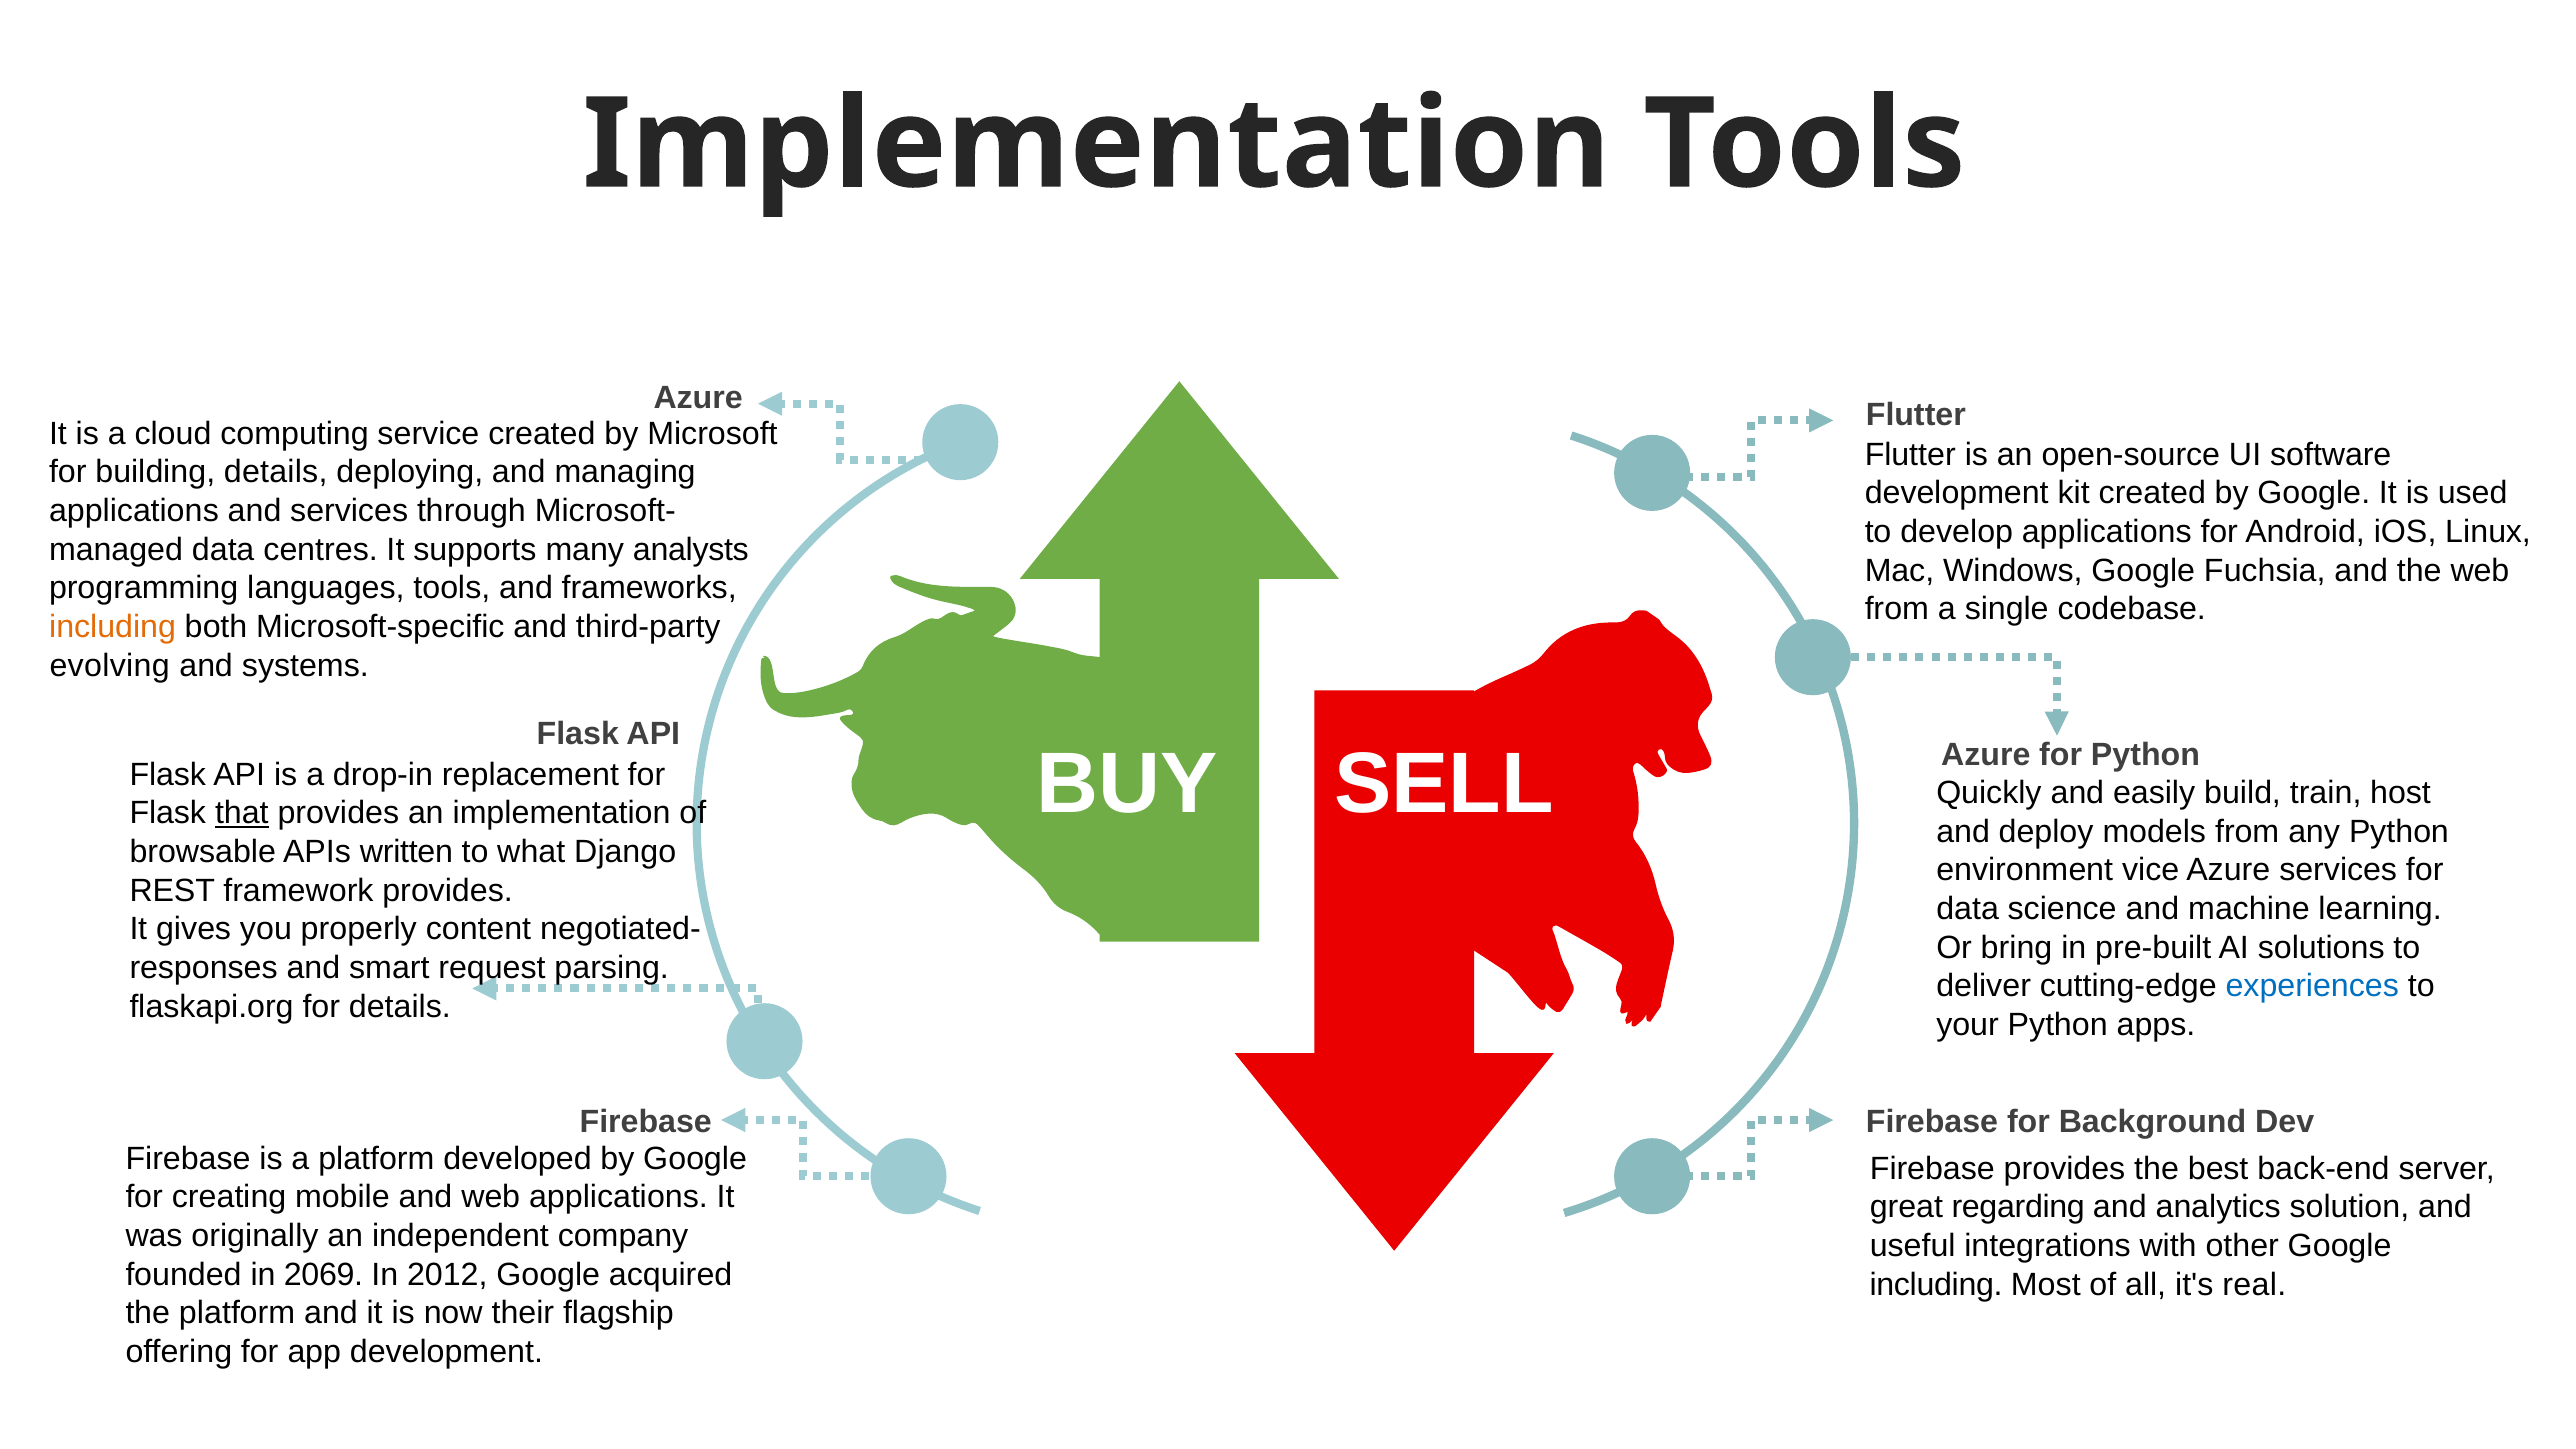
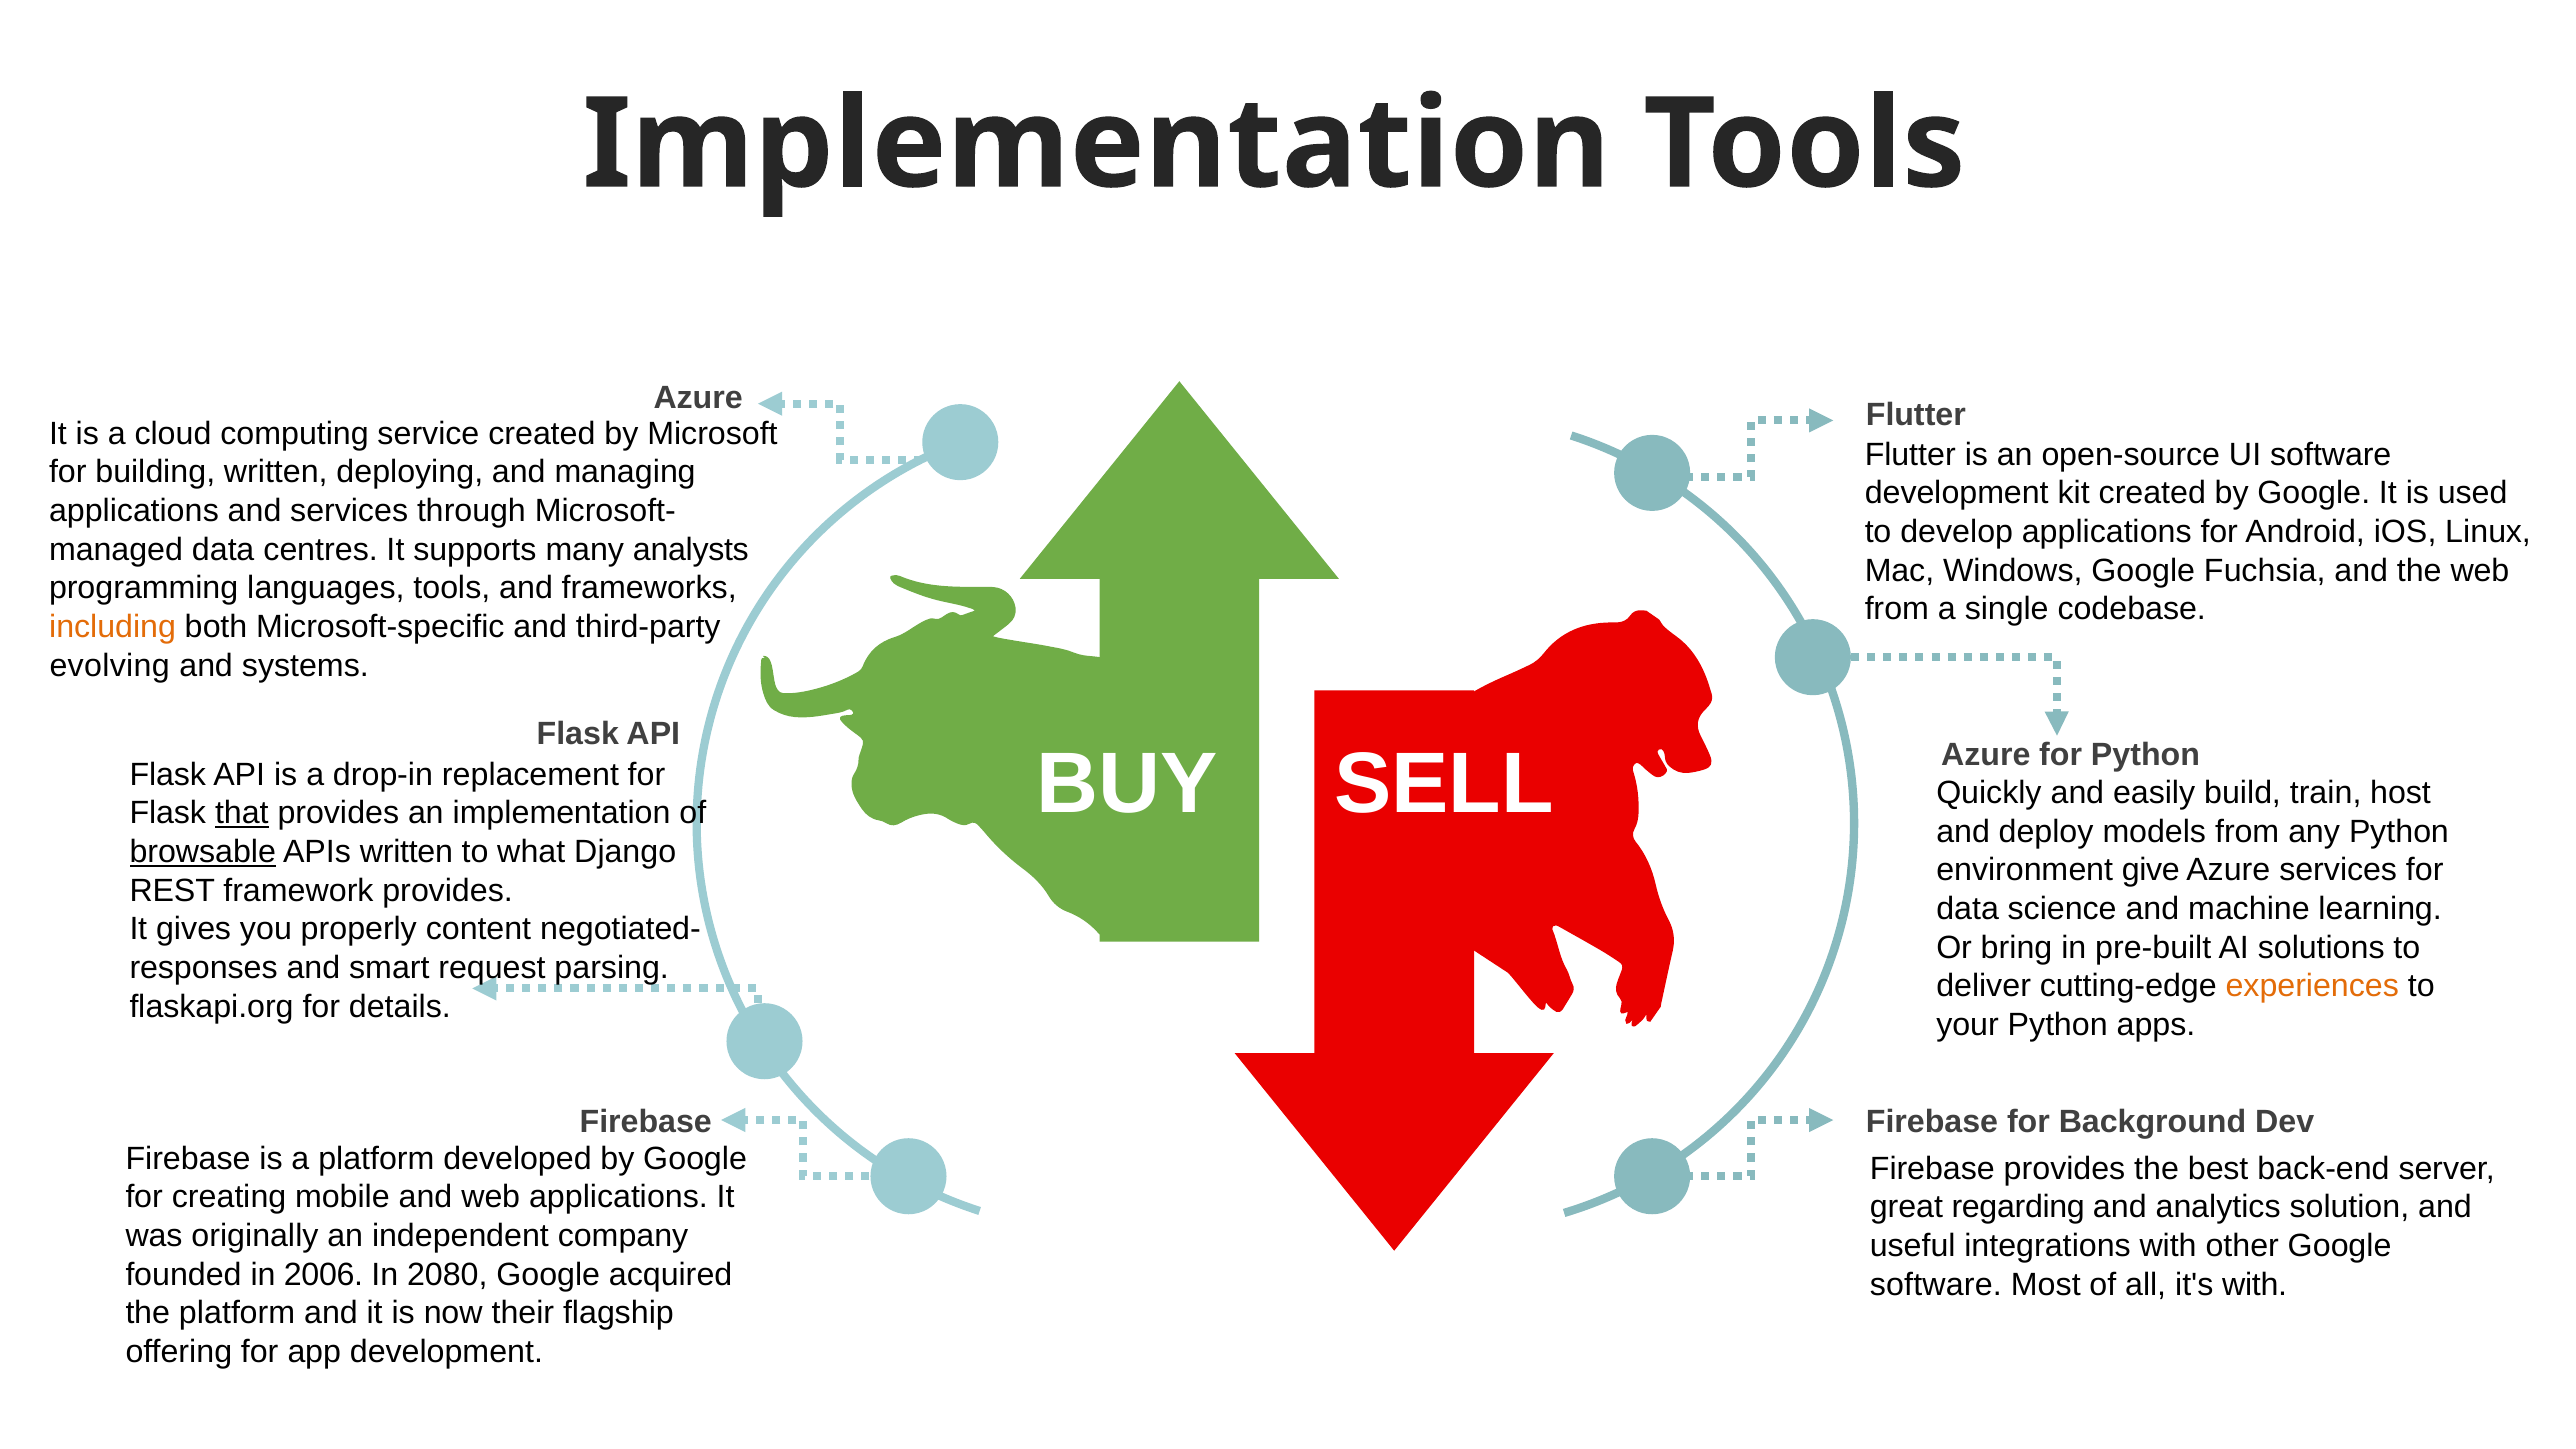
building details: details -> written (276, 472)
browsable underline: none -> present (203, 852)
vice: vice -> give (2151, 870)
experiences colour: blue -> orange (2312, 986)
2069: 2069 -> 2006 (323, 1274)
2012: 2012 -> 2080 (447, 1274)
including: including -> software (1936, 1285)
it's real: real -> with (2255, 1285)
